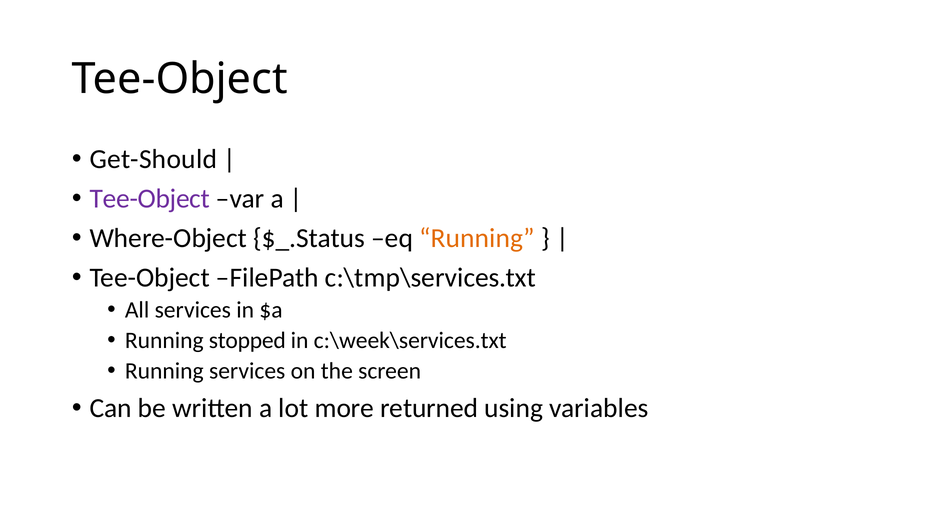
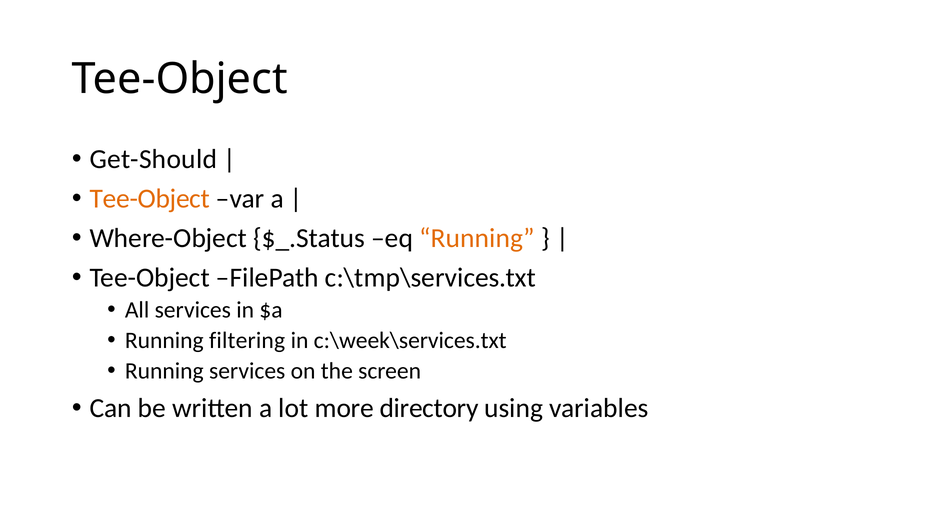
Tee-Object colour: purple -> orange (150, 199)
stopped: stopped -> filtering (247, 341)
returned: returned -> directory (429, 408)
